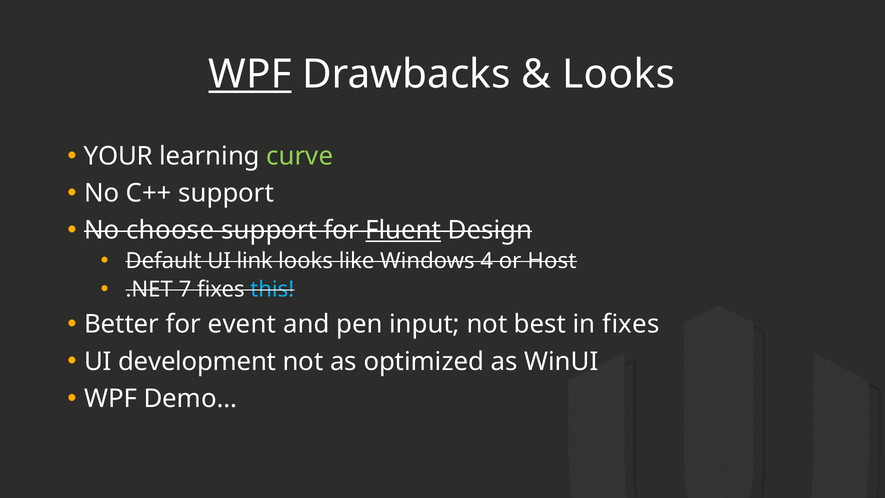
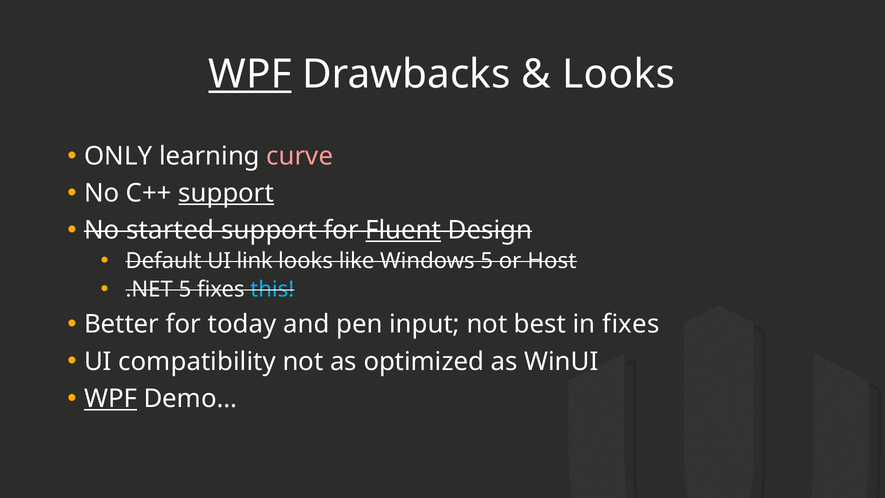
YOUR: YOUR -> ONLY (118, 156)
curve colour: light green -> pink (300, 156)
support underline: none -> present (226, 193)
choose: choose -> started (170, 230)
Windows 4: 4 -> 5 (487, 261)
.NET 7: 7 -> 5 (185, 289)
event: event -> today (242, 324)
development: development -> compatibility (197, 361)
WPF underline: none -> present (111, 398)
